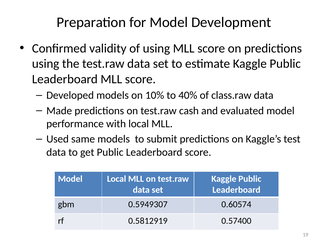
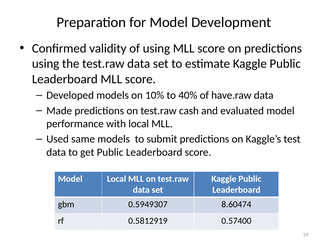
class.raw: class.raw -> have.raw (231, 95)
0.60574: 0.60574 -> 8.60474 (236, 204)
